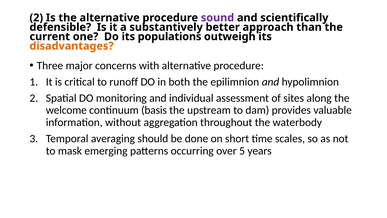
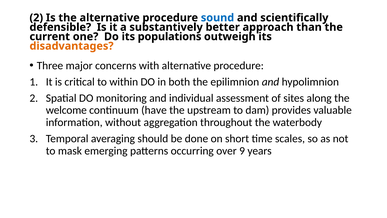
sound colour: purple -> blue (217, 18)
runoff: runoff -> within (124, 82)
basis: basis -> have (154, 110)
5: 5 -> 9 (242, 151)
